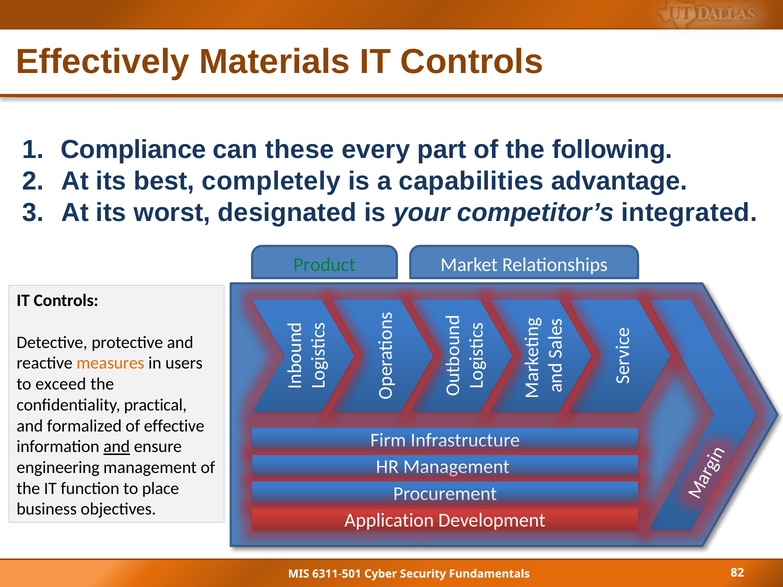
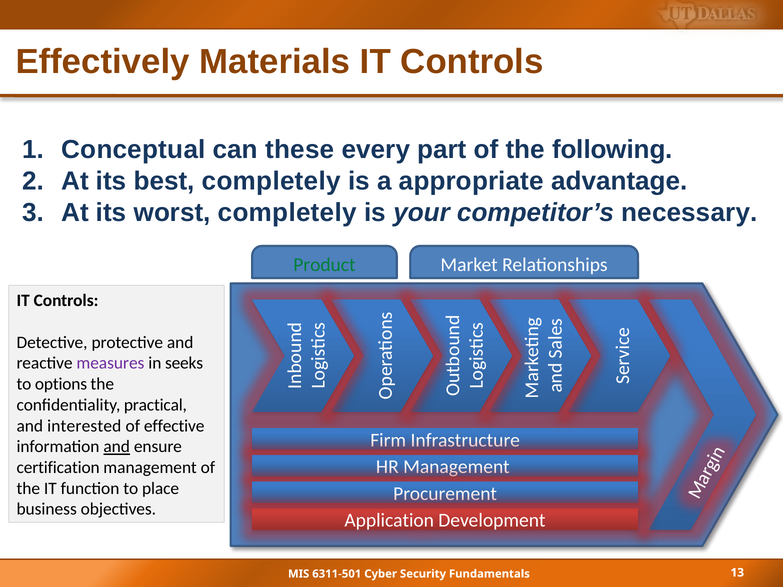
Compliance: Compliance -> Conceptual (133, 150)
capabilities: capabilities -> appropriate (471, 181)
worst designated: designated -> completely (287, 213)
integrated: integrated -> necessary (689, 213)
measures colour: orange -> purple (110, 363)
users: users -> seeks (184, 363)
exceed: exceed -> options (61, 384)
formalized: formalized -> interested (84, 426)
engineering: engineering -> certification (58, 468)
82: 82 -> 13 (737, 573)
